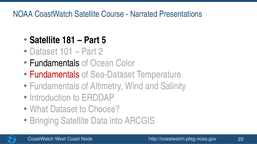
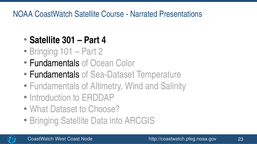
181: 181 -> 301 (69, 40)
5: 5 -> 4 (104, 40)
Dataset: Dataset -> Bringing (44, 52)
Fundamentals colour: red -> black (55, 75)
